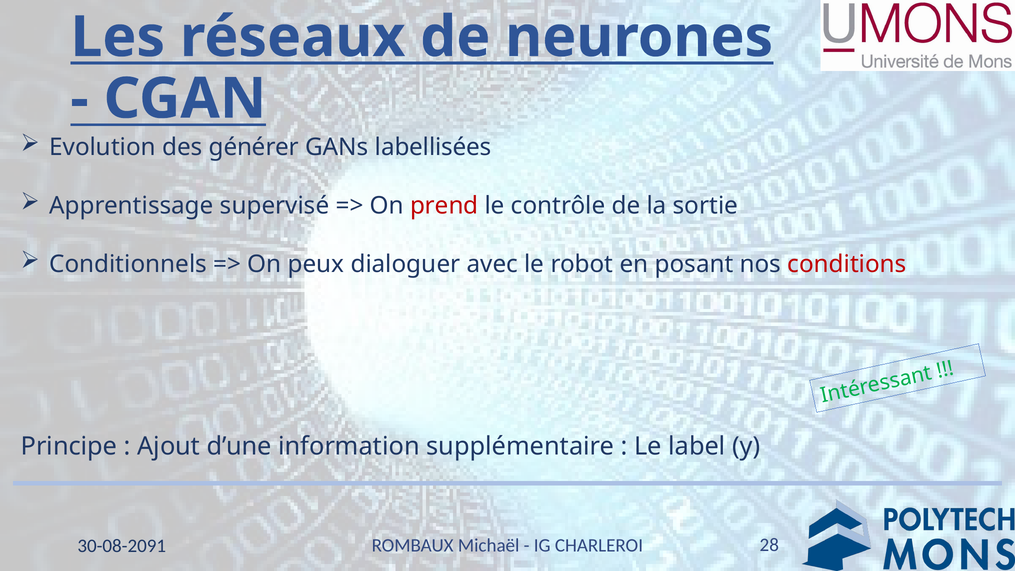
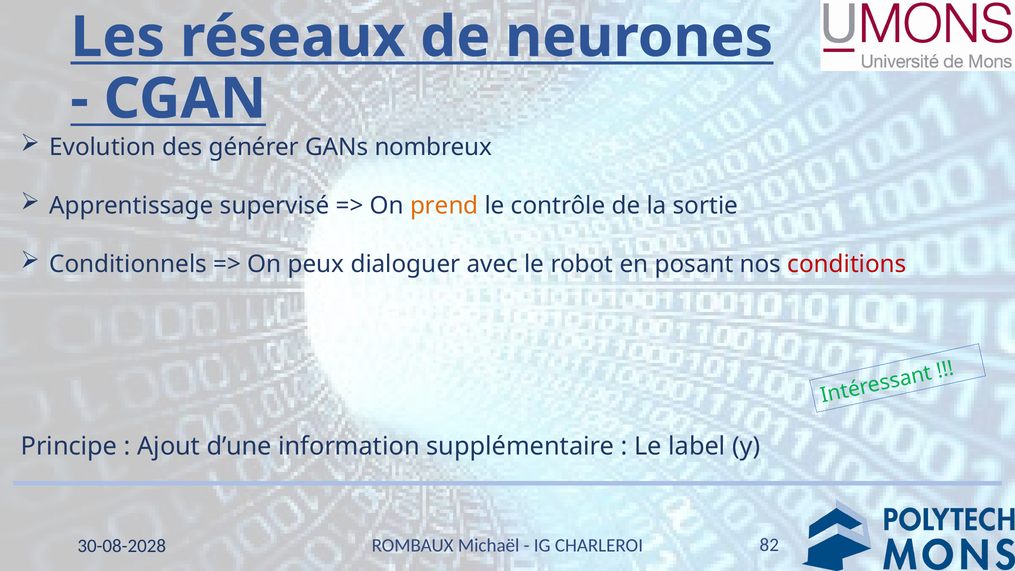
labellisées: labellisées -> nombreux (433, 147)
prend colour: red -> orange (444, 206)
28: 28 -> 82 (769, 545)
30-08-2091: 30-08-2091 -> 30-08-2028 (122, 546)
